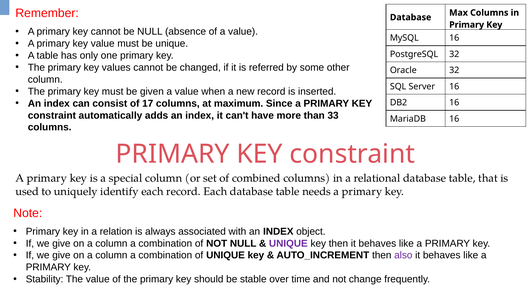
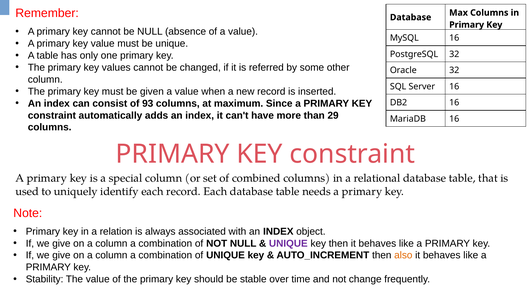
17: 17 -> 93 (148, 103)
33: 33 -> 29 (333, 115)
also colour: purple -> orange (403, 255)
